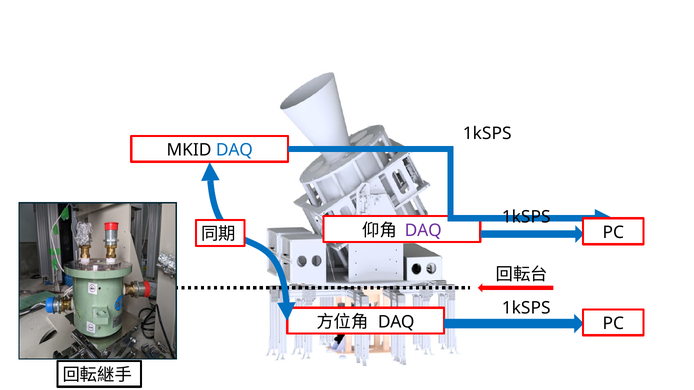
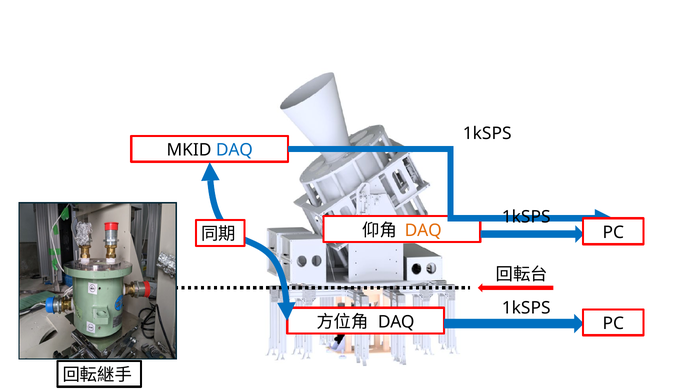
DAQ colour: purple -> orange (423, 231)
